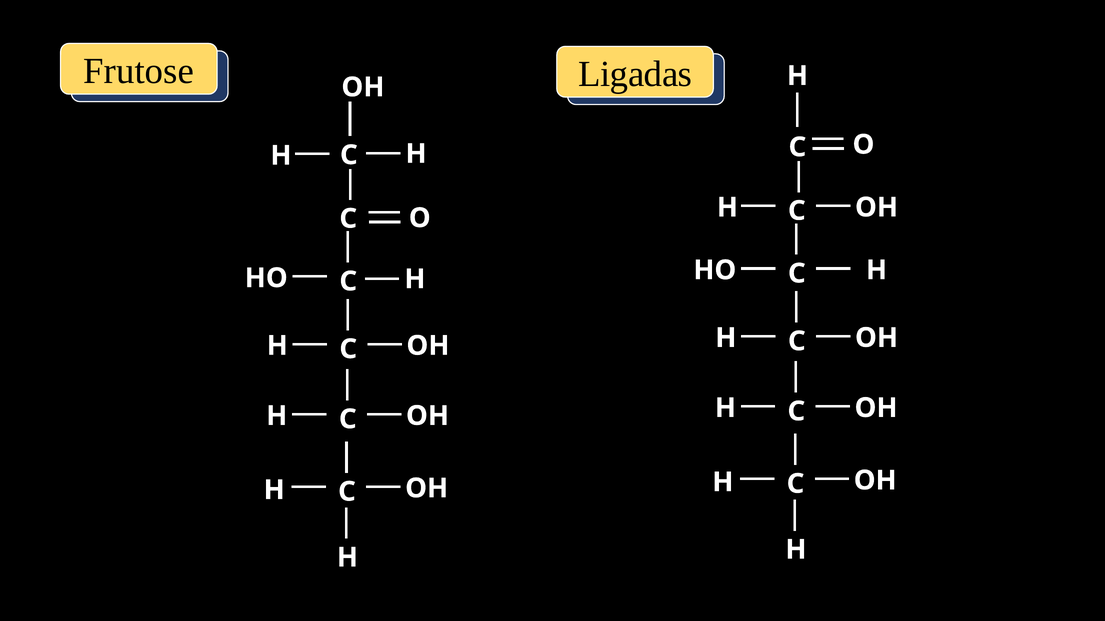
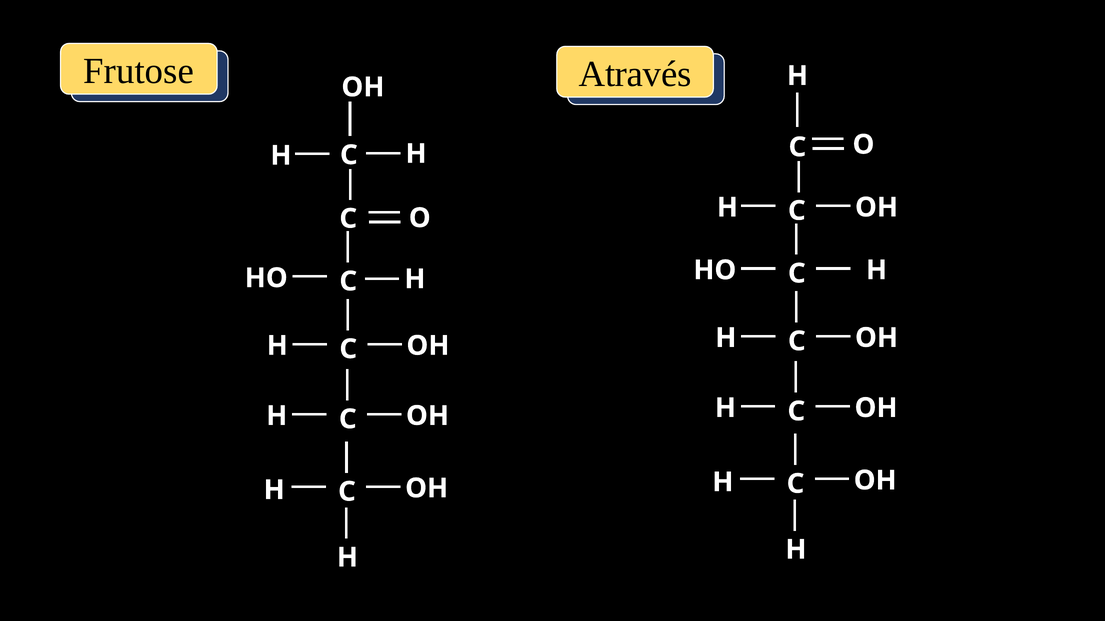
Ligadas: Ligadas -> Através (635, 74)
